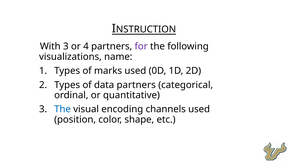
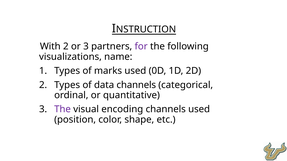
With 3: 3 -> 2 (66, 47)
or 4: 4 -> 3 (86, 47)
data partners: partners -> channels (136, 85)
The colour: blue -> purple (63, 110)
